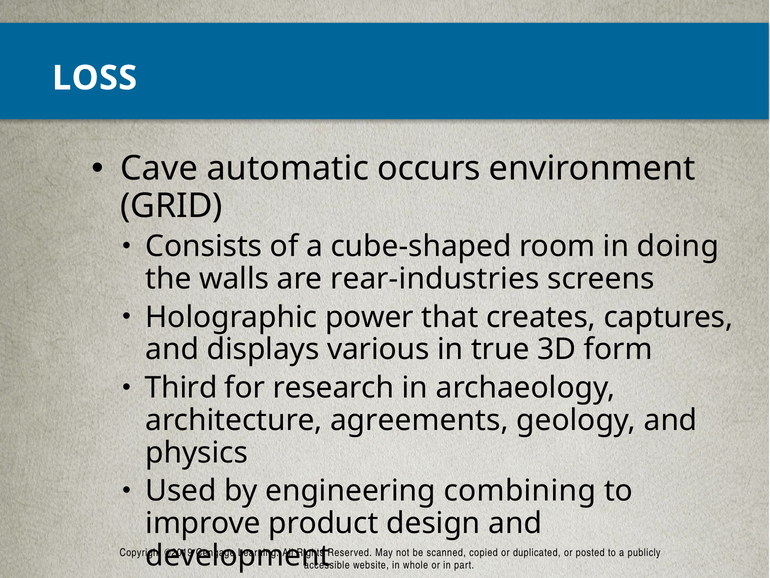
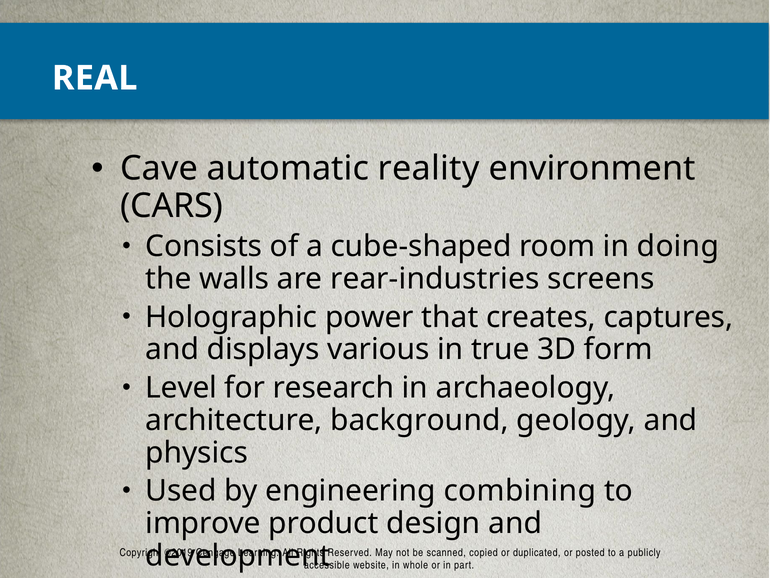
LOSS: LOSS -> REAL (95, 78)
occurs: occurs -> reality (429, 169)
GRID: GRID -> CARS (172, 206)
Third: Third -> Level (181, 388)
agreements: agreements -> background (419, 420)
